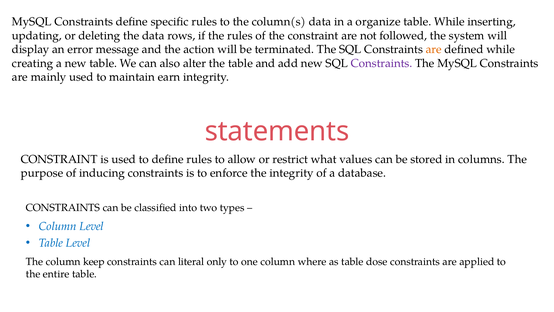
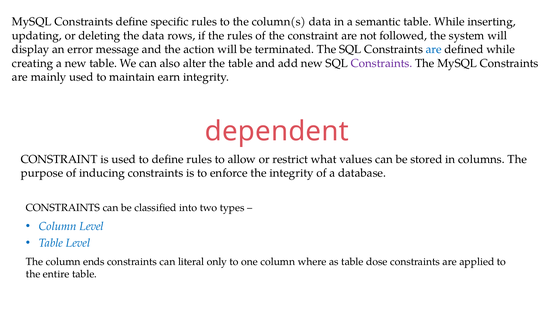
organize: organize -> semantic (378, 22)
are colour: orange -> blue (434, 49)
statements: statements -> dependent (277, 131)
keep: keep -> ends (94, 261)
